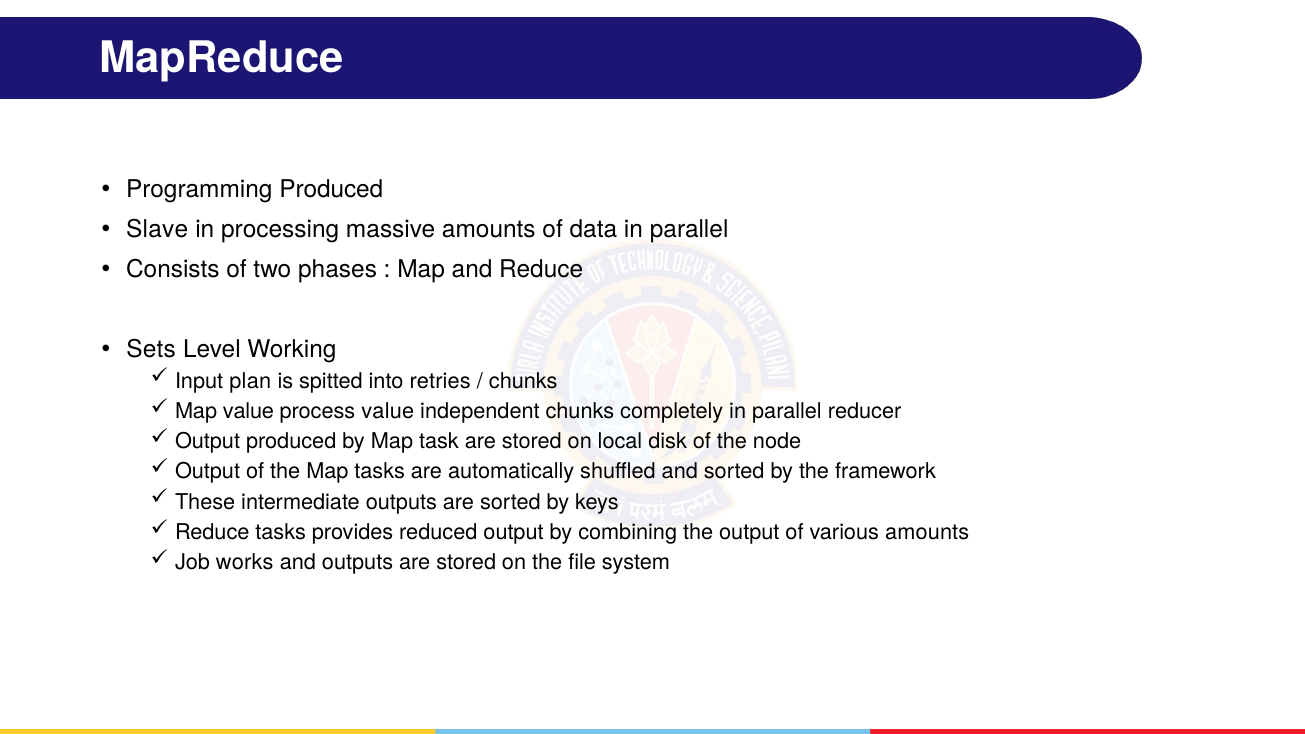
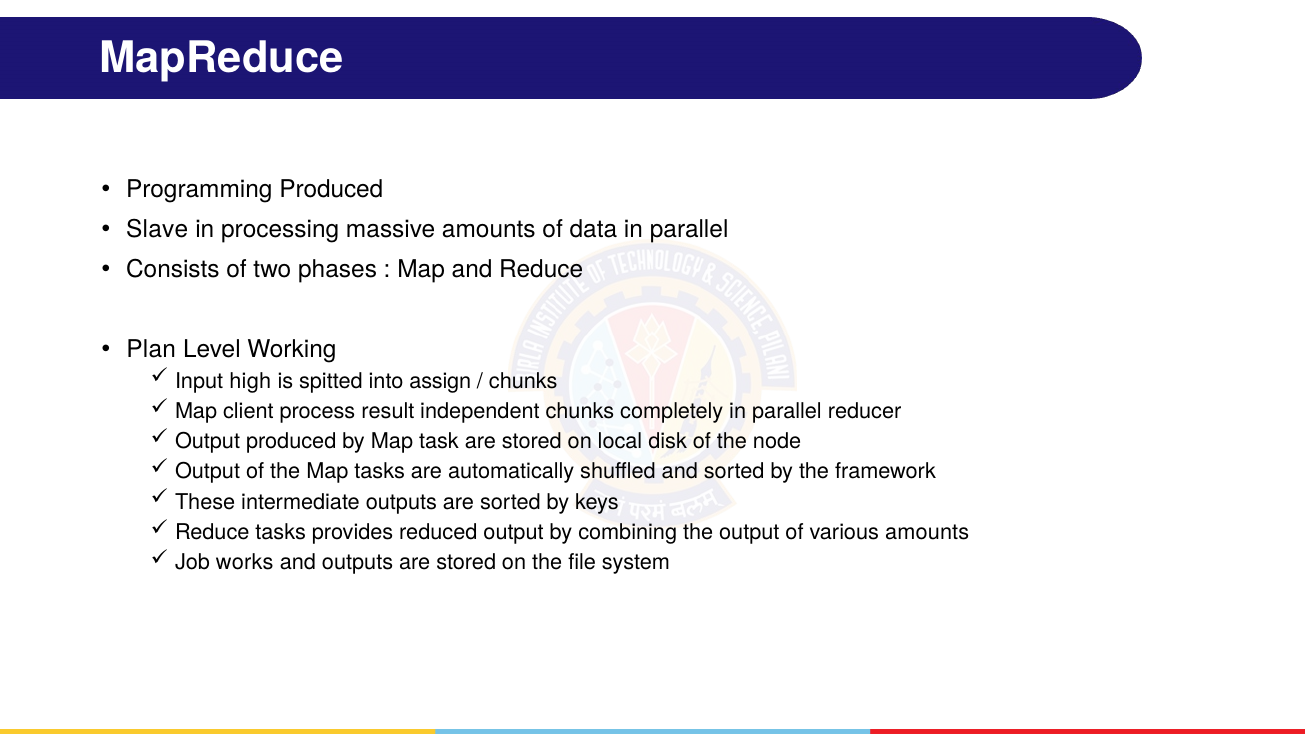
Sets: Sets -> Plan (151, 349)
plan: plan -> high (250, 381)
retries: retries -> assign (440, 381)
Map value: value -> client (248, 411)
process value: value -> result (388, 411)
